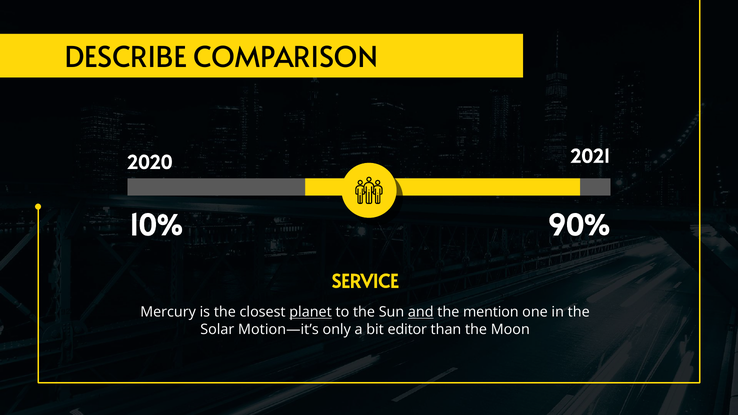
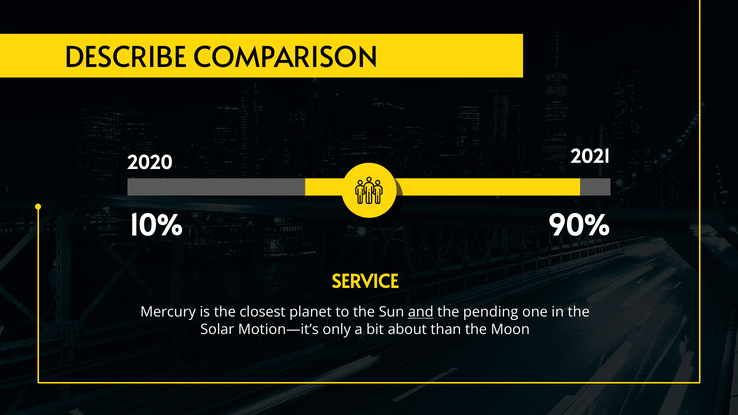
planet underline: present -> none (311, 312)
mention: mention -> pending (491, 312)
editor: editor -> about (407, 329)
